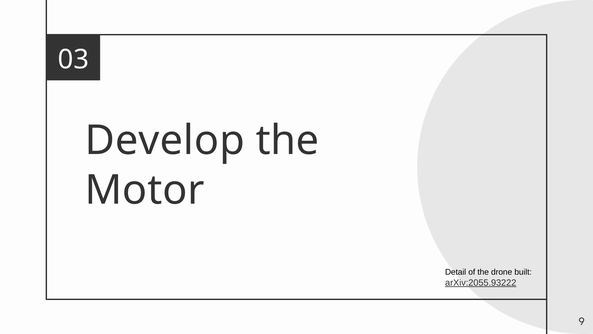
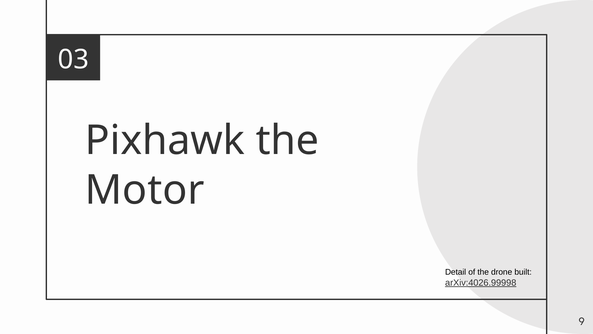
Develop: Develop -> Pixhawk (165, 140)
arXiv:2055.93222: arXiv:2055.93222 -> arXiv:4026.99998 (481, 282)
